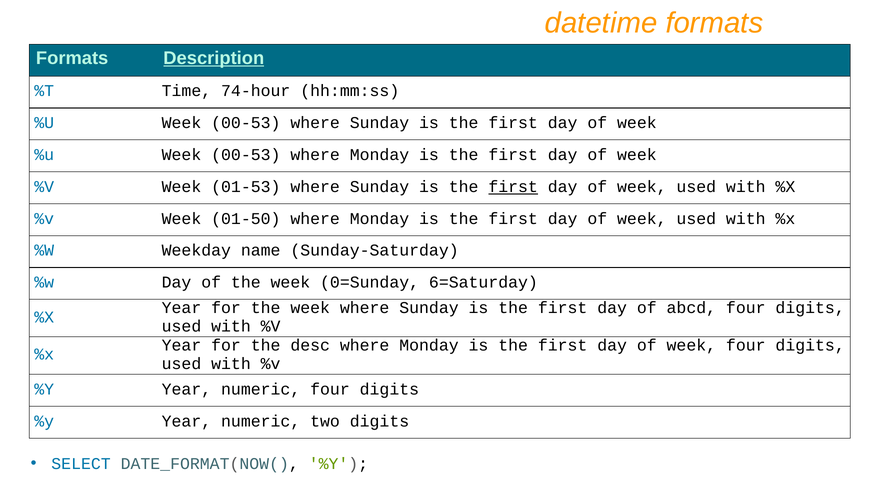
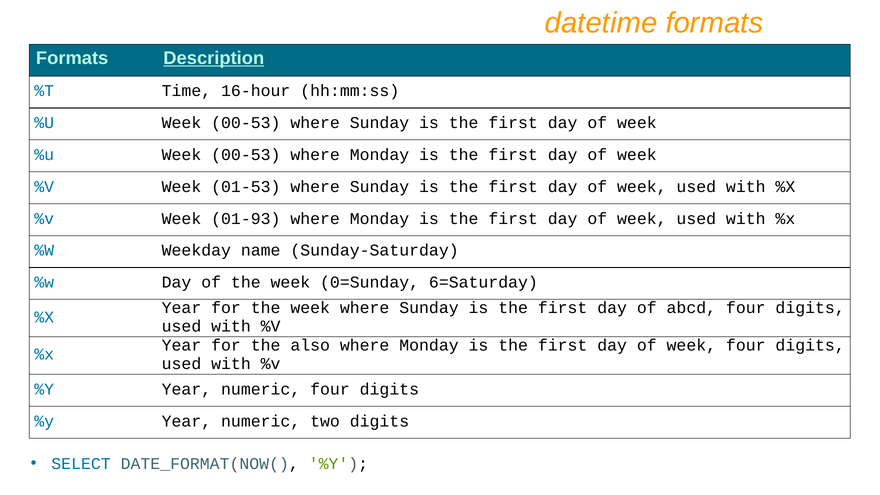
74-hour: 74-hour -> 16-hour (256, 91)
first underline: present -> none (513, 187)
01-50: 01-50 -> 01-93 (246, 219)
desc: desc -> also (310, 345)
